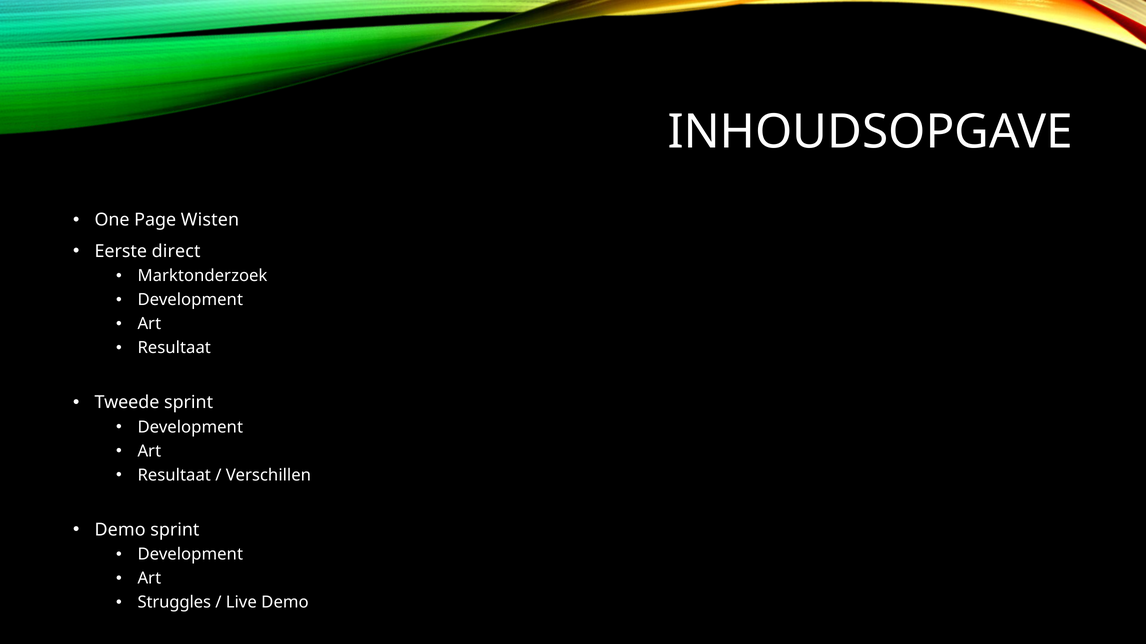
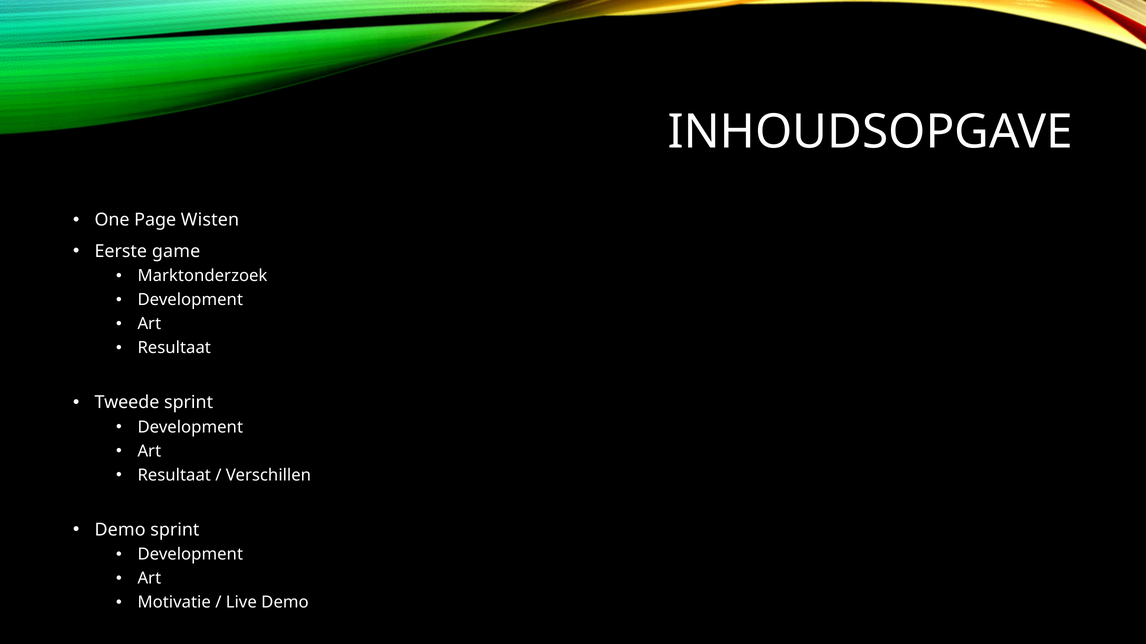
direct: direct -> game (176, 251)
Struggles: Struggles -> Motivatie (174, 603)
